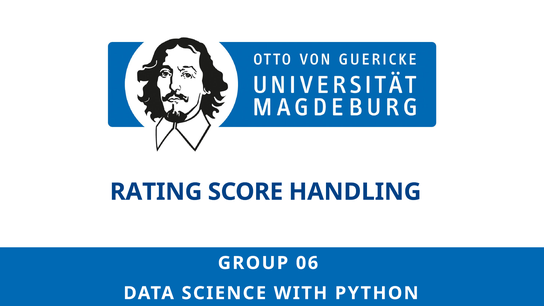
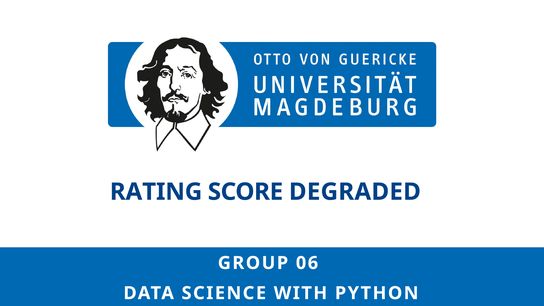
HANDLING: HANDLING -> DEGRADED (355, 192)
